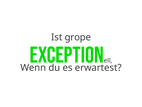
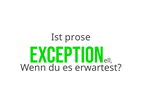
grope: grope -> prose (78, 37)
